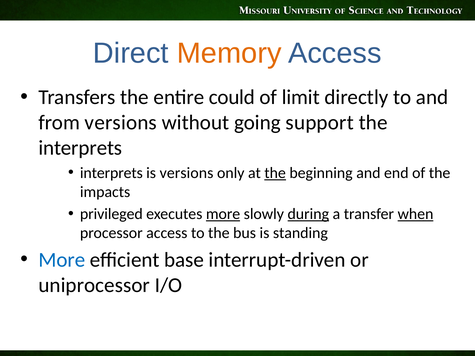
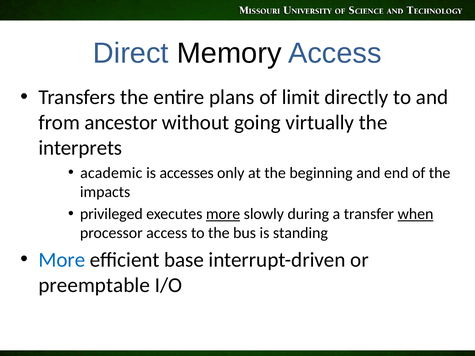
Memory colour: orange -> black (229, 53)
could: could -> plans (232, 97)
from versions: versions -> ancestor (121, 123)
support: support -> virtually (320, 123)
interprets: interprets -> academic (111, 173)
is versions: versions -> accesses (187, 173)
the underline: present -> none (275, 173)
during underline: present -> none (308, 214)
uniprocessor: uniprocessor -> preemptable (94, 285)
